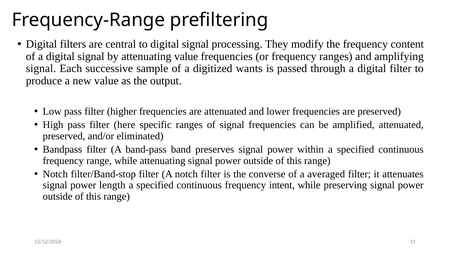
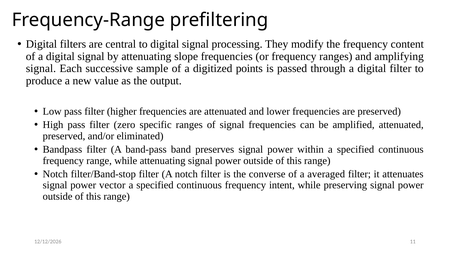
attenuating value: value -> slope (186, 56)
wants: wants -> points (249, 69)
here: here -> zero (125, 125)
length: length -> vector (112, 185)
